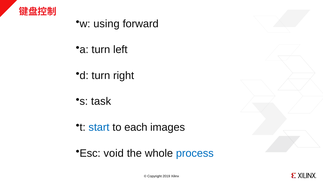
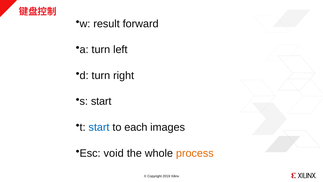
using: using -> result (107, 24)
s task: task -> start (101, 101)
process colour: blue -> orange (195, 153)
